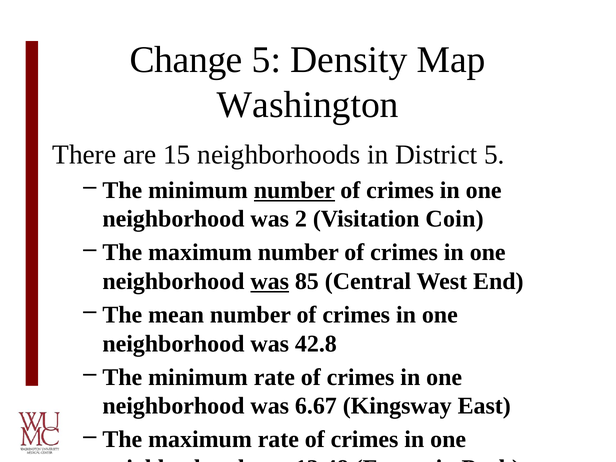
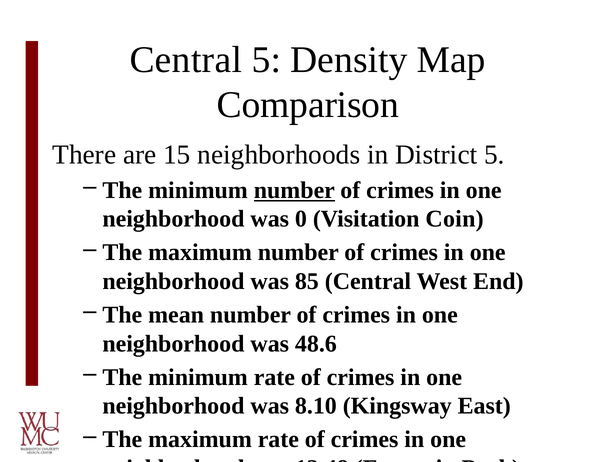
Change: Change -> Central (186, 60)
Washington: Washington -> Comparison (308, 105)
2: 2 -> 0 (301, 219)
was underline: present -> none (270, 281)
42.8: 42.8 -> 48.6 (316, 344)
6.67: 6.67 -> 8.10 (316, 406)
